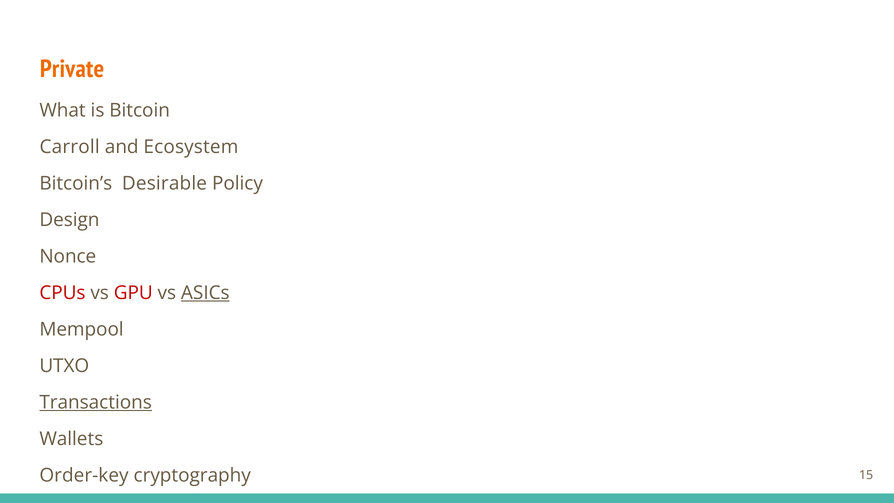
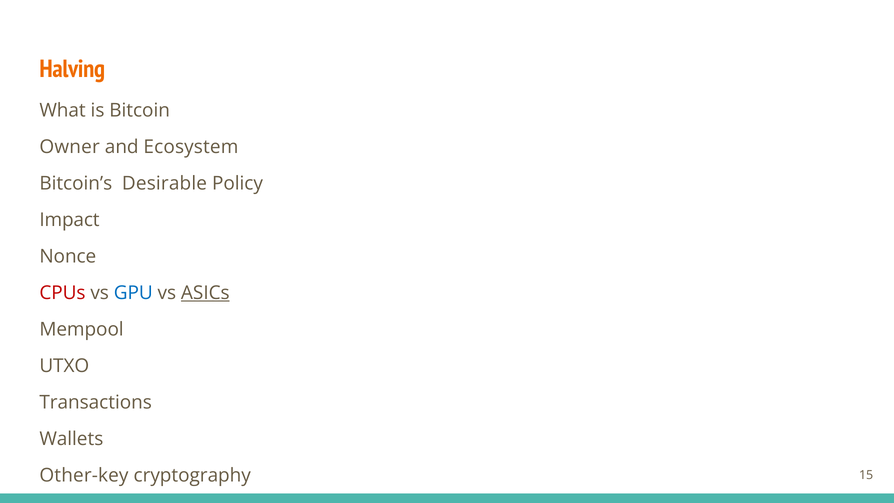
Private: Private -> Halving (72, 69)
Carroll: Carroll -> Owner (70, 147)
Design: Design -> Impact (70, 220)
GPU colour: red -> blue (133, 293)
Transactions underline: present -> none (96, 402)
Order-key: Order-key -> Other-key (84, 475)
